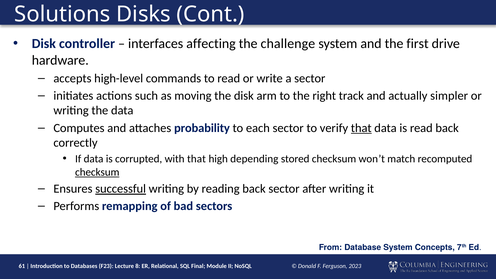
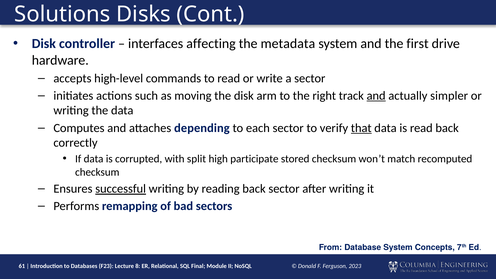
challenge: challenge -> metadata (288, 44)
and underline: none -> present (376, 96)
probability: probability -> depending (202, 128)
with that: that -> split (197, 159)
depending: depending -> participate (254, 159)
checksum underline: present -> none (97, 172)
